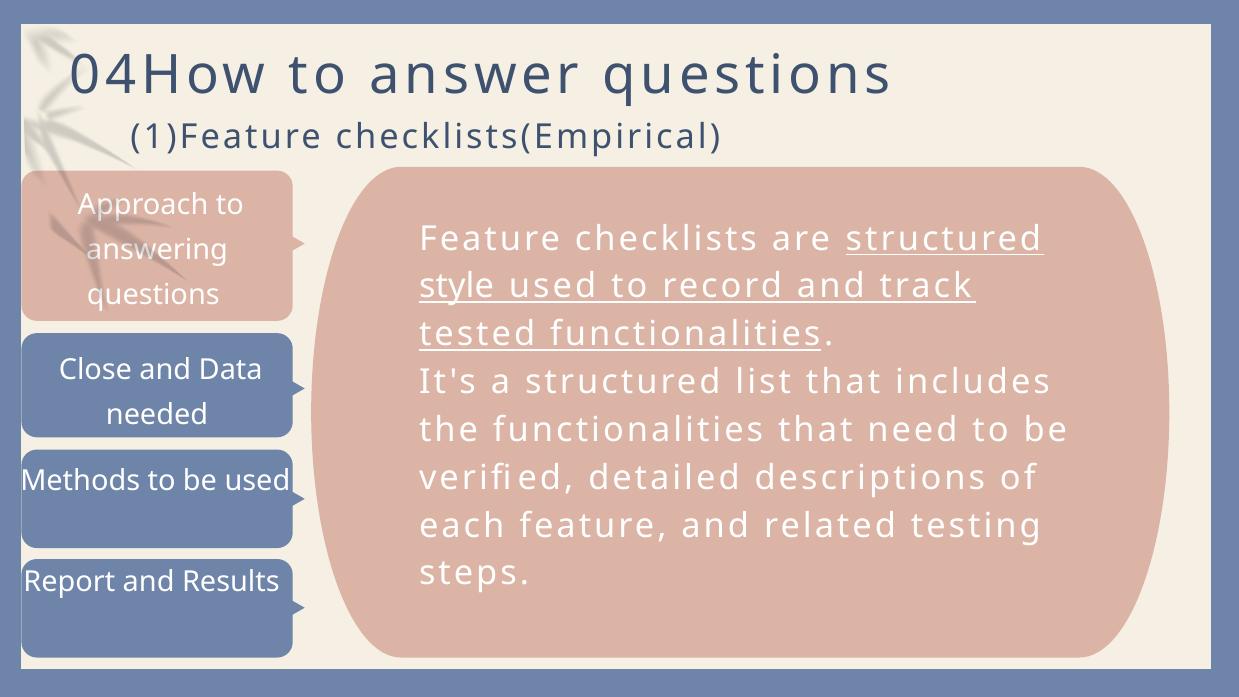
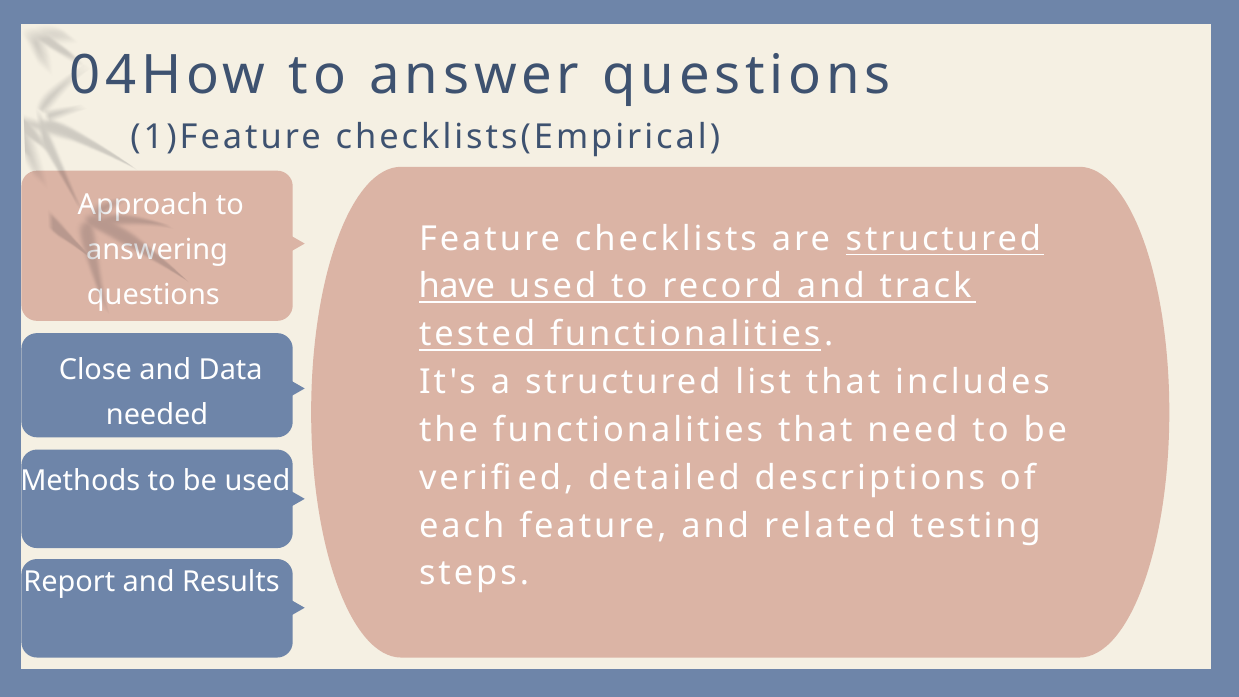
style: style -> have (457, 287)
